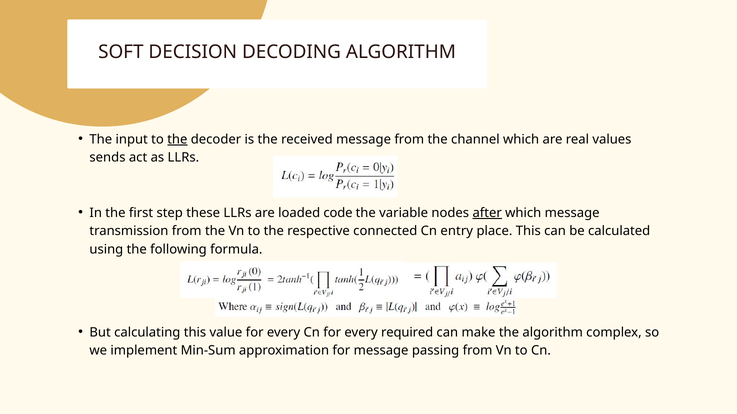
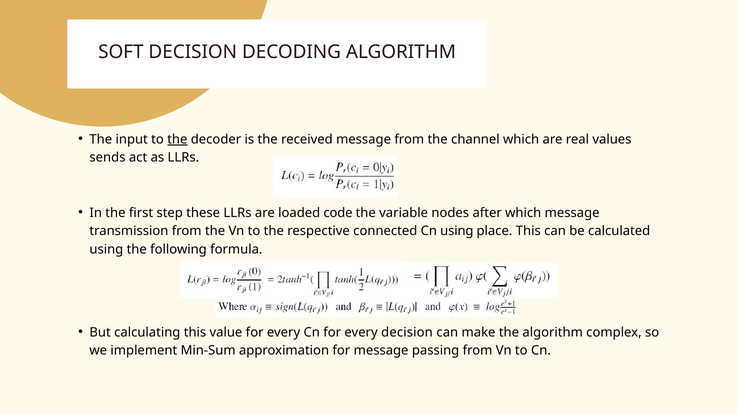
after underline: present -> none (487, 213)
Cn entry: entry -> using (457, 231)
every required: required -> decision (407, 333)
